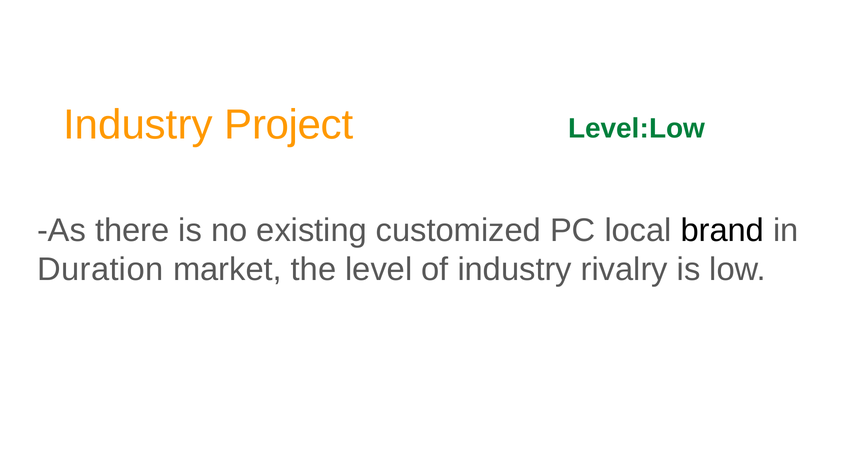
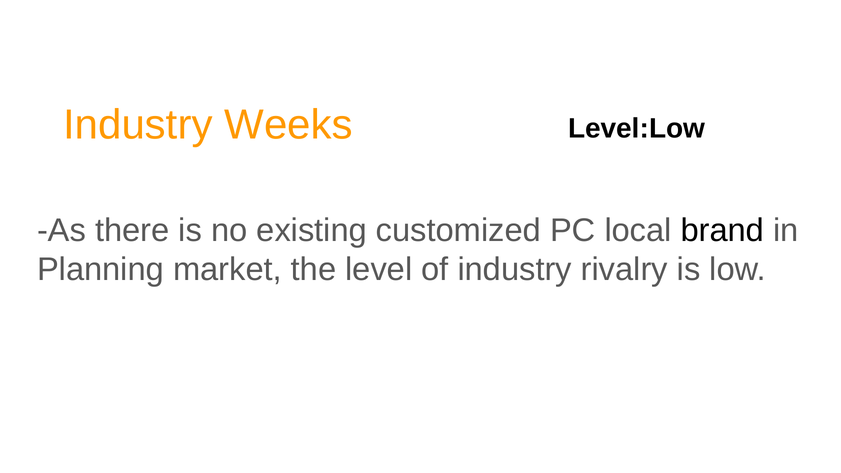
Project: Project -> Weeks (289, 125)
Level:Low colour: green -> black (637, 129)
Duration: Duration -> Planning (101, 270)
